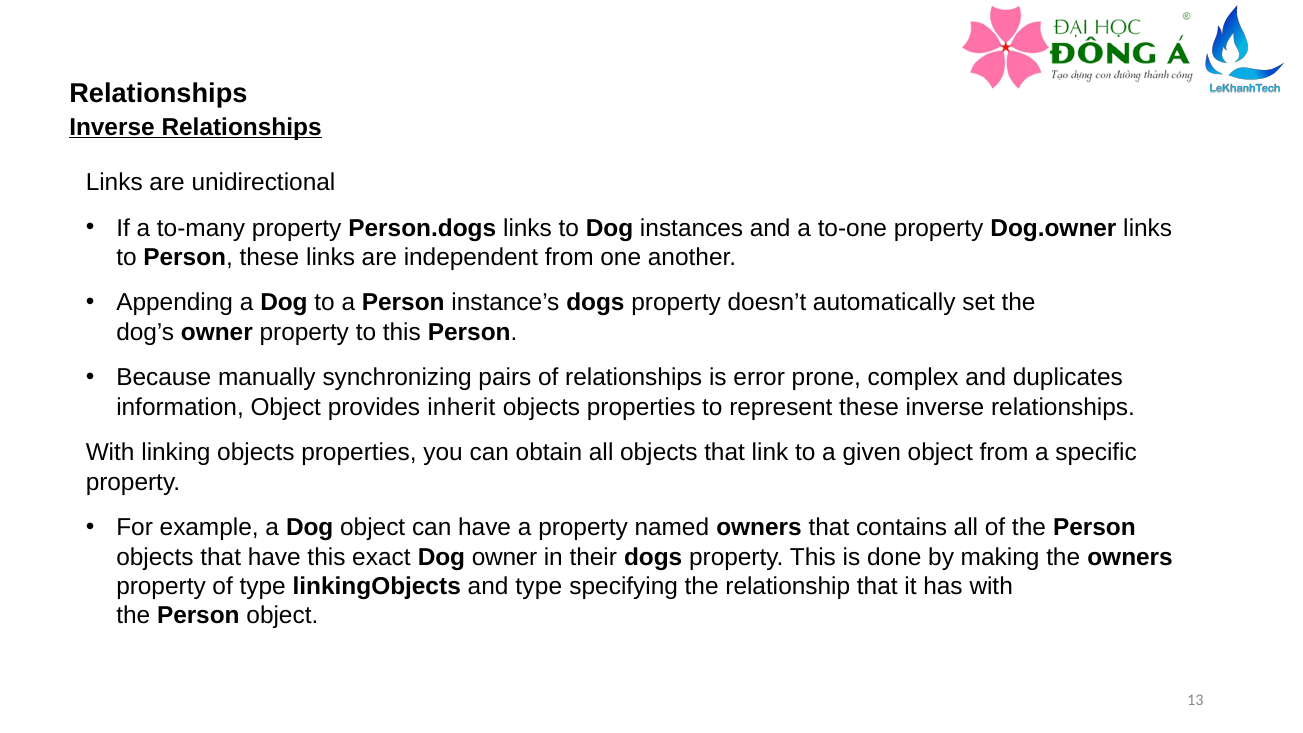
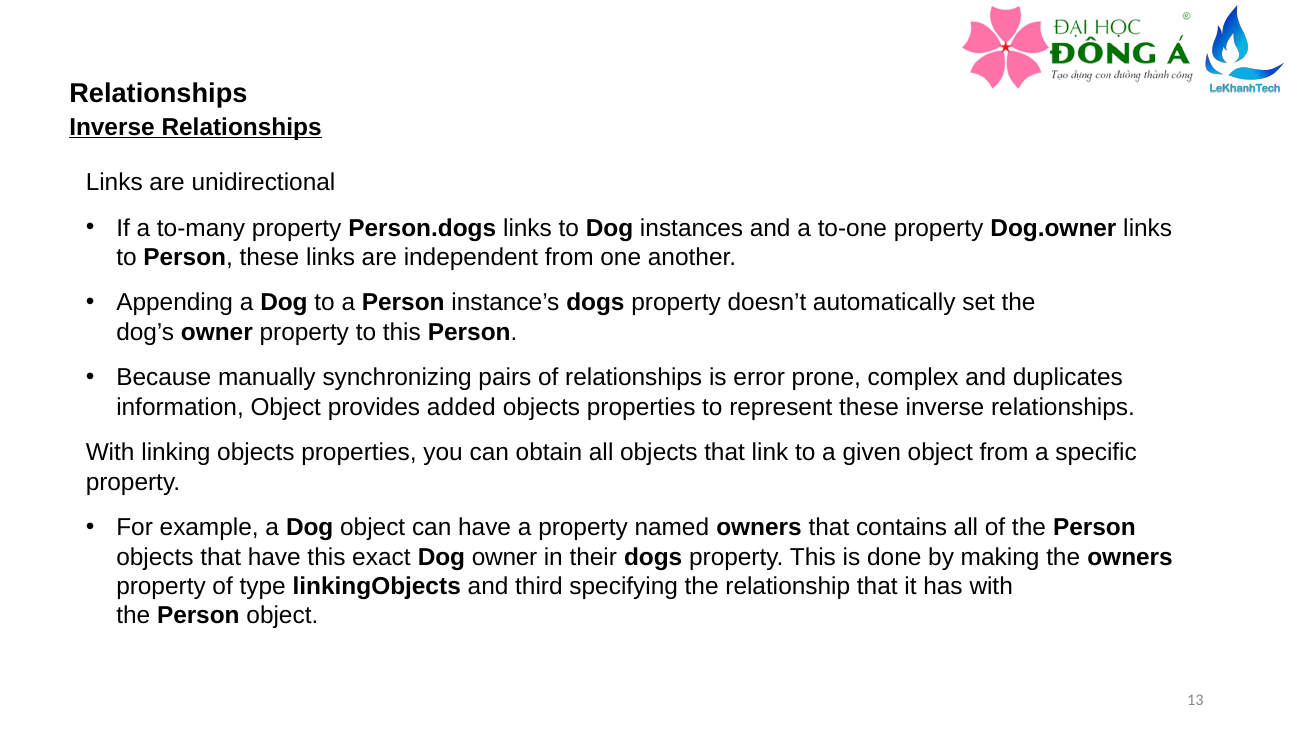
inherit: inherit -> added (461, 407)
and type: type -> third (539, 586)
